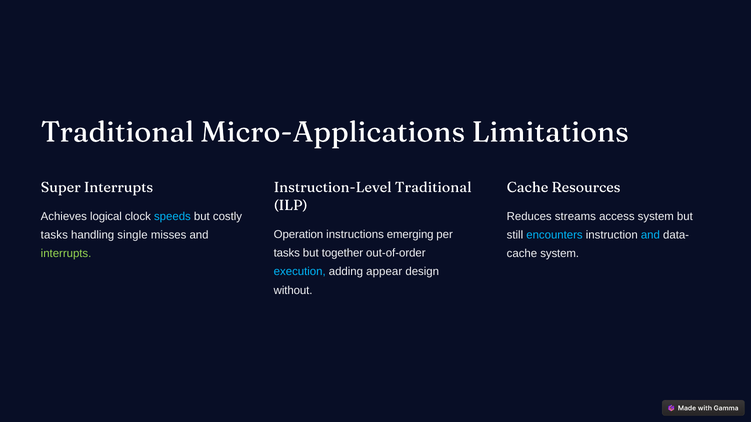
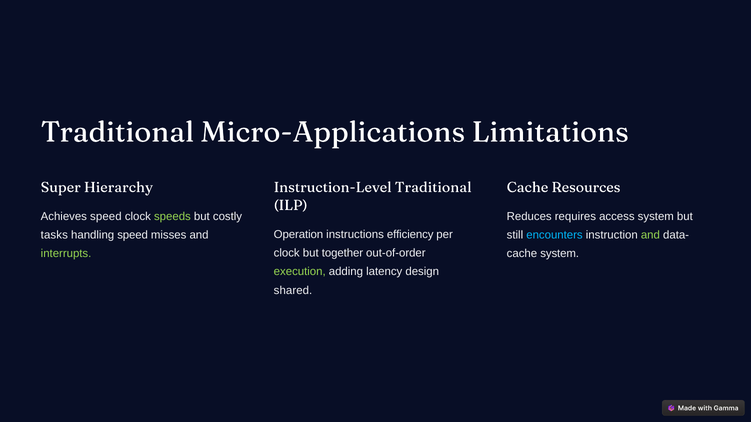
Super Interrupts: Interrupts -> Hierarchy (118, 187)
Achieves logical: logical -> speed (106, 217)
speeds colour: light blue -> light green (172, 217)
streams: streams -> requires (575, 217)
emerging: emerging -> efficiency (410, 235)
handling single: single -> speed (133, 235)
and colour: light blue -> light green (650, 235)
tasks: tasks -> clock (287, 253)
execution colour: light blue -> light green (300, 272)
appear: appear -> latency (384, 272)
without: without -> shared (293, 291)
